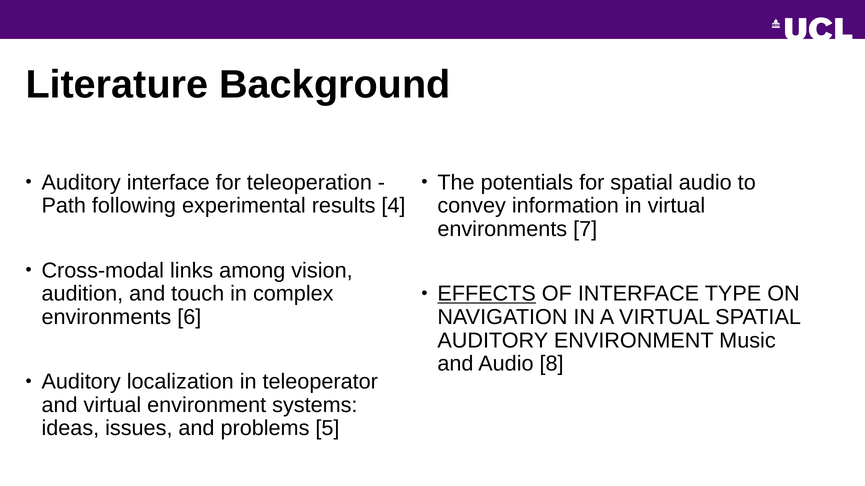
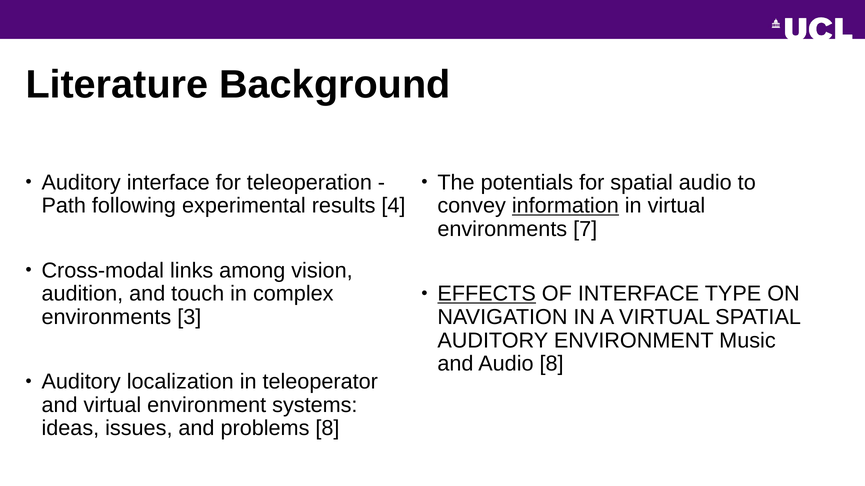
information underline: none -> present (565, 206)
6: 6 -> 3 (189, 317)
problems 5: 5 -> 8 (327, 429)
